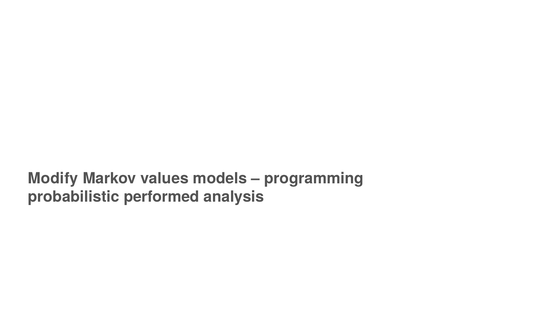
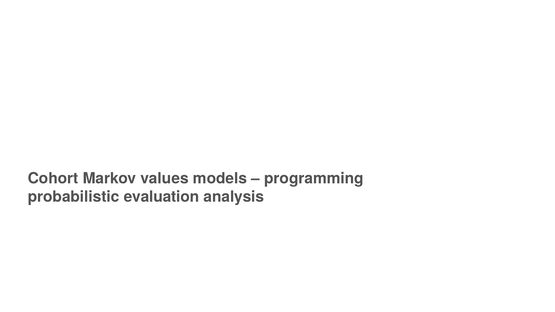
Modify: Modify -> Cohort (53, 179)
performed: performed -> evaluation (161, 197)
